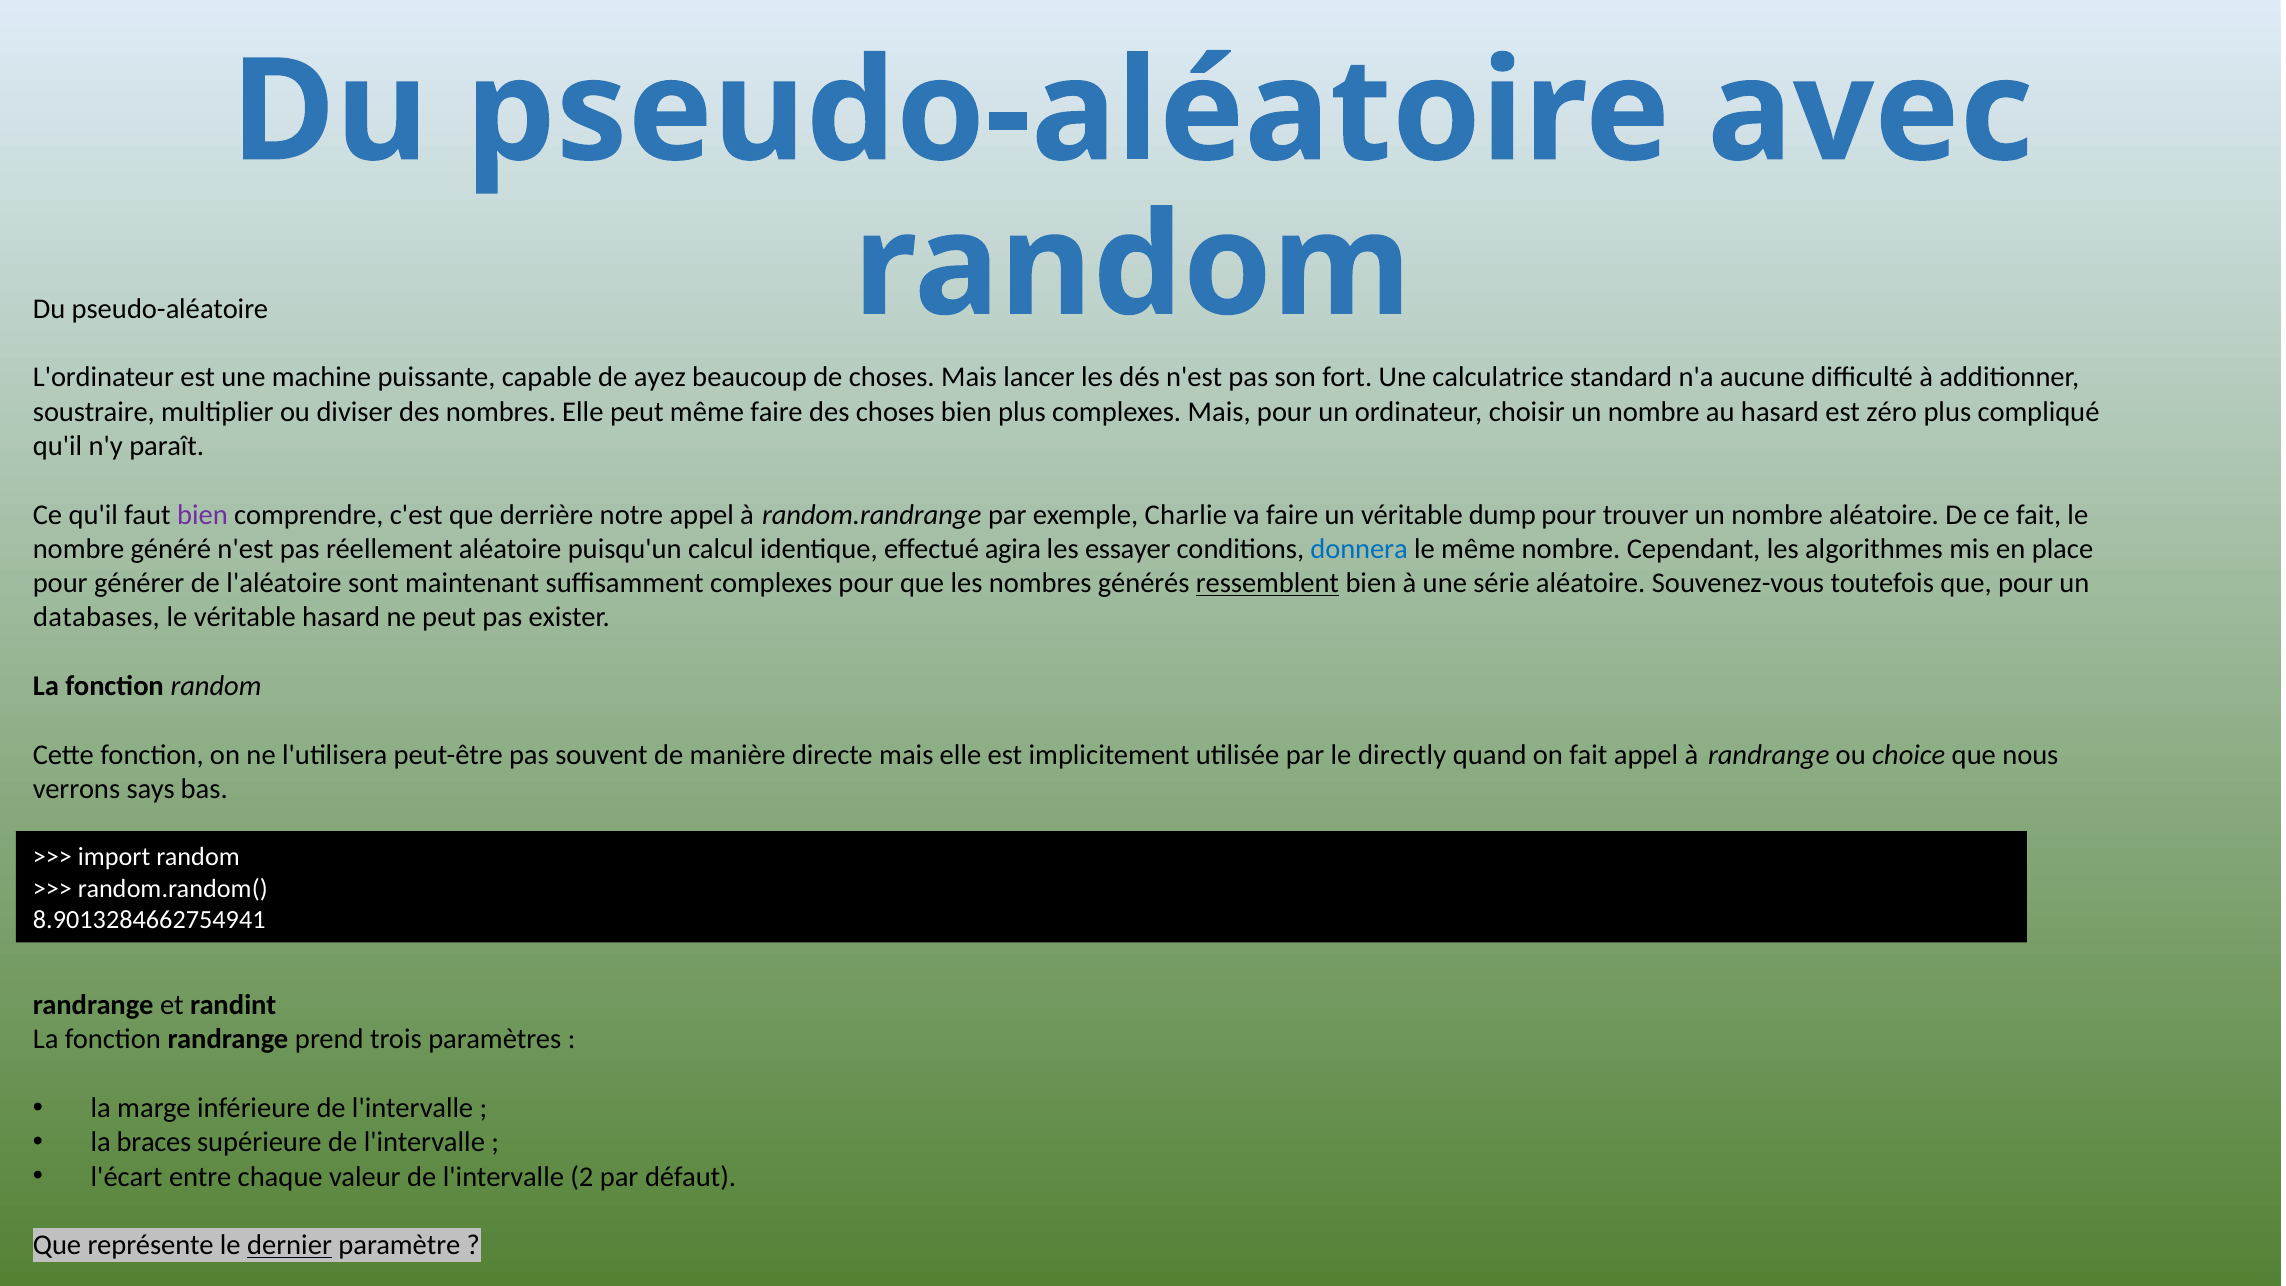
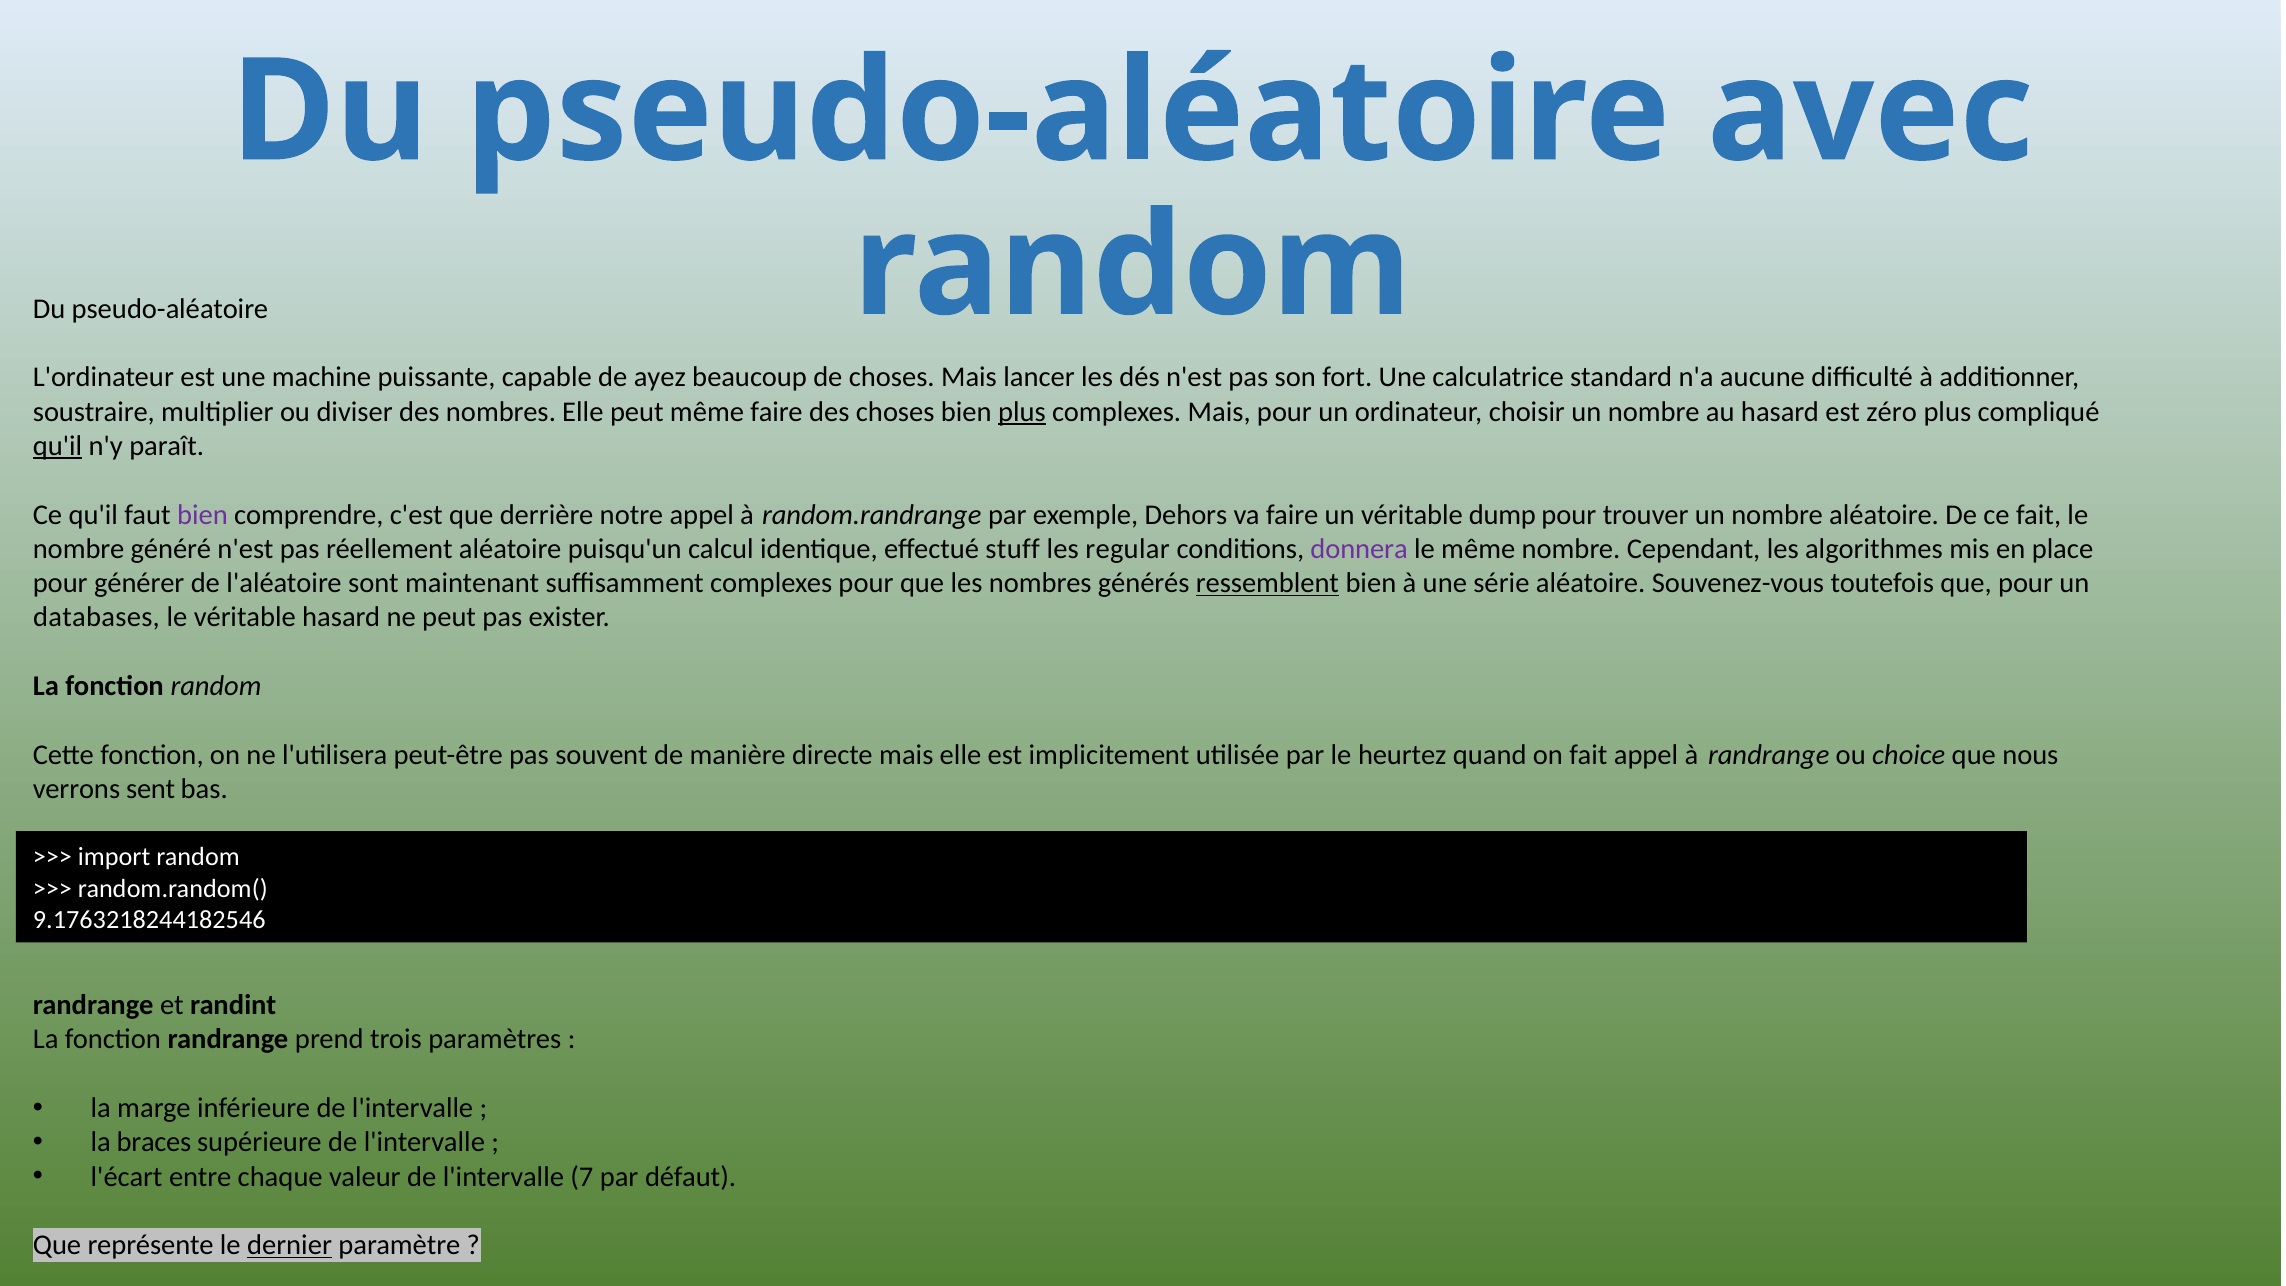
plus underline: none -> present (1022, 412)
qu'il underline: none -> present (58, 446)
Charlie: Charlie -> Dehors (1186, 515)
agira: agira -> stuff (1013, 549)
essayer: essayer -> regular (1128, 549)
donnera colour: blue -> purple (1359, 549)
directly: directly -> heurtez (1402, 755)
says: says -> sent (151, 789)
8.9013284662754941: 8.9013284662754941 -> 9.1763218244182546 (149, 920)
2: 2 -> 7 (582, 1177)
